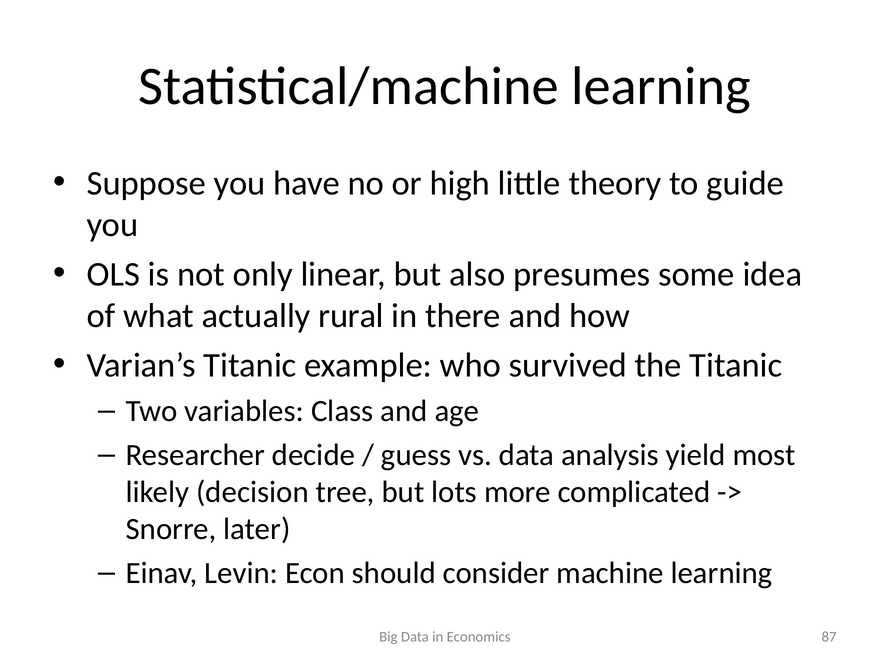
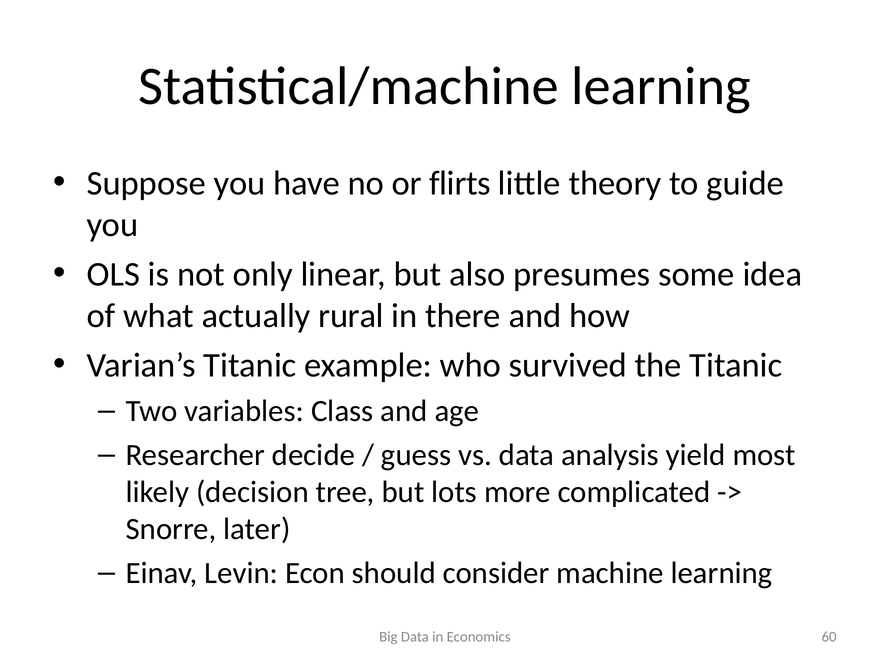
high: high -> flirts (460, 183)
87: 87 -> 60 (829, 637)
